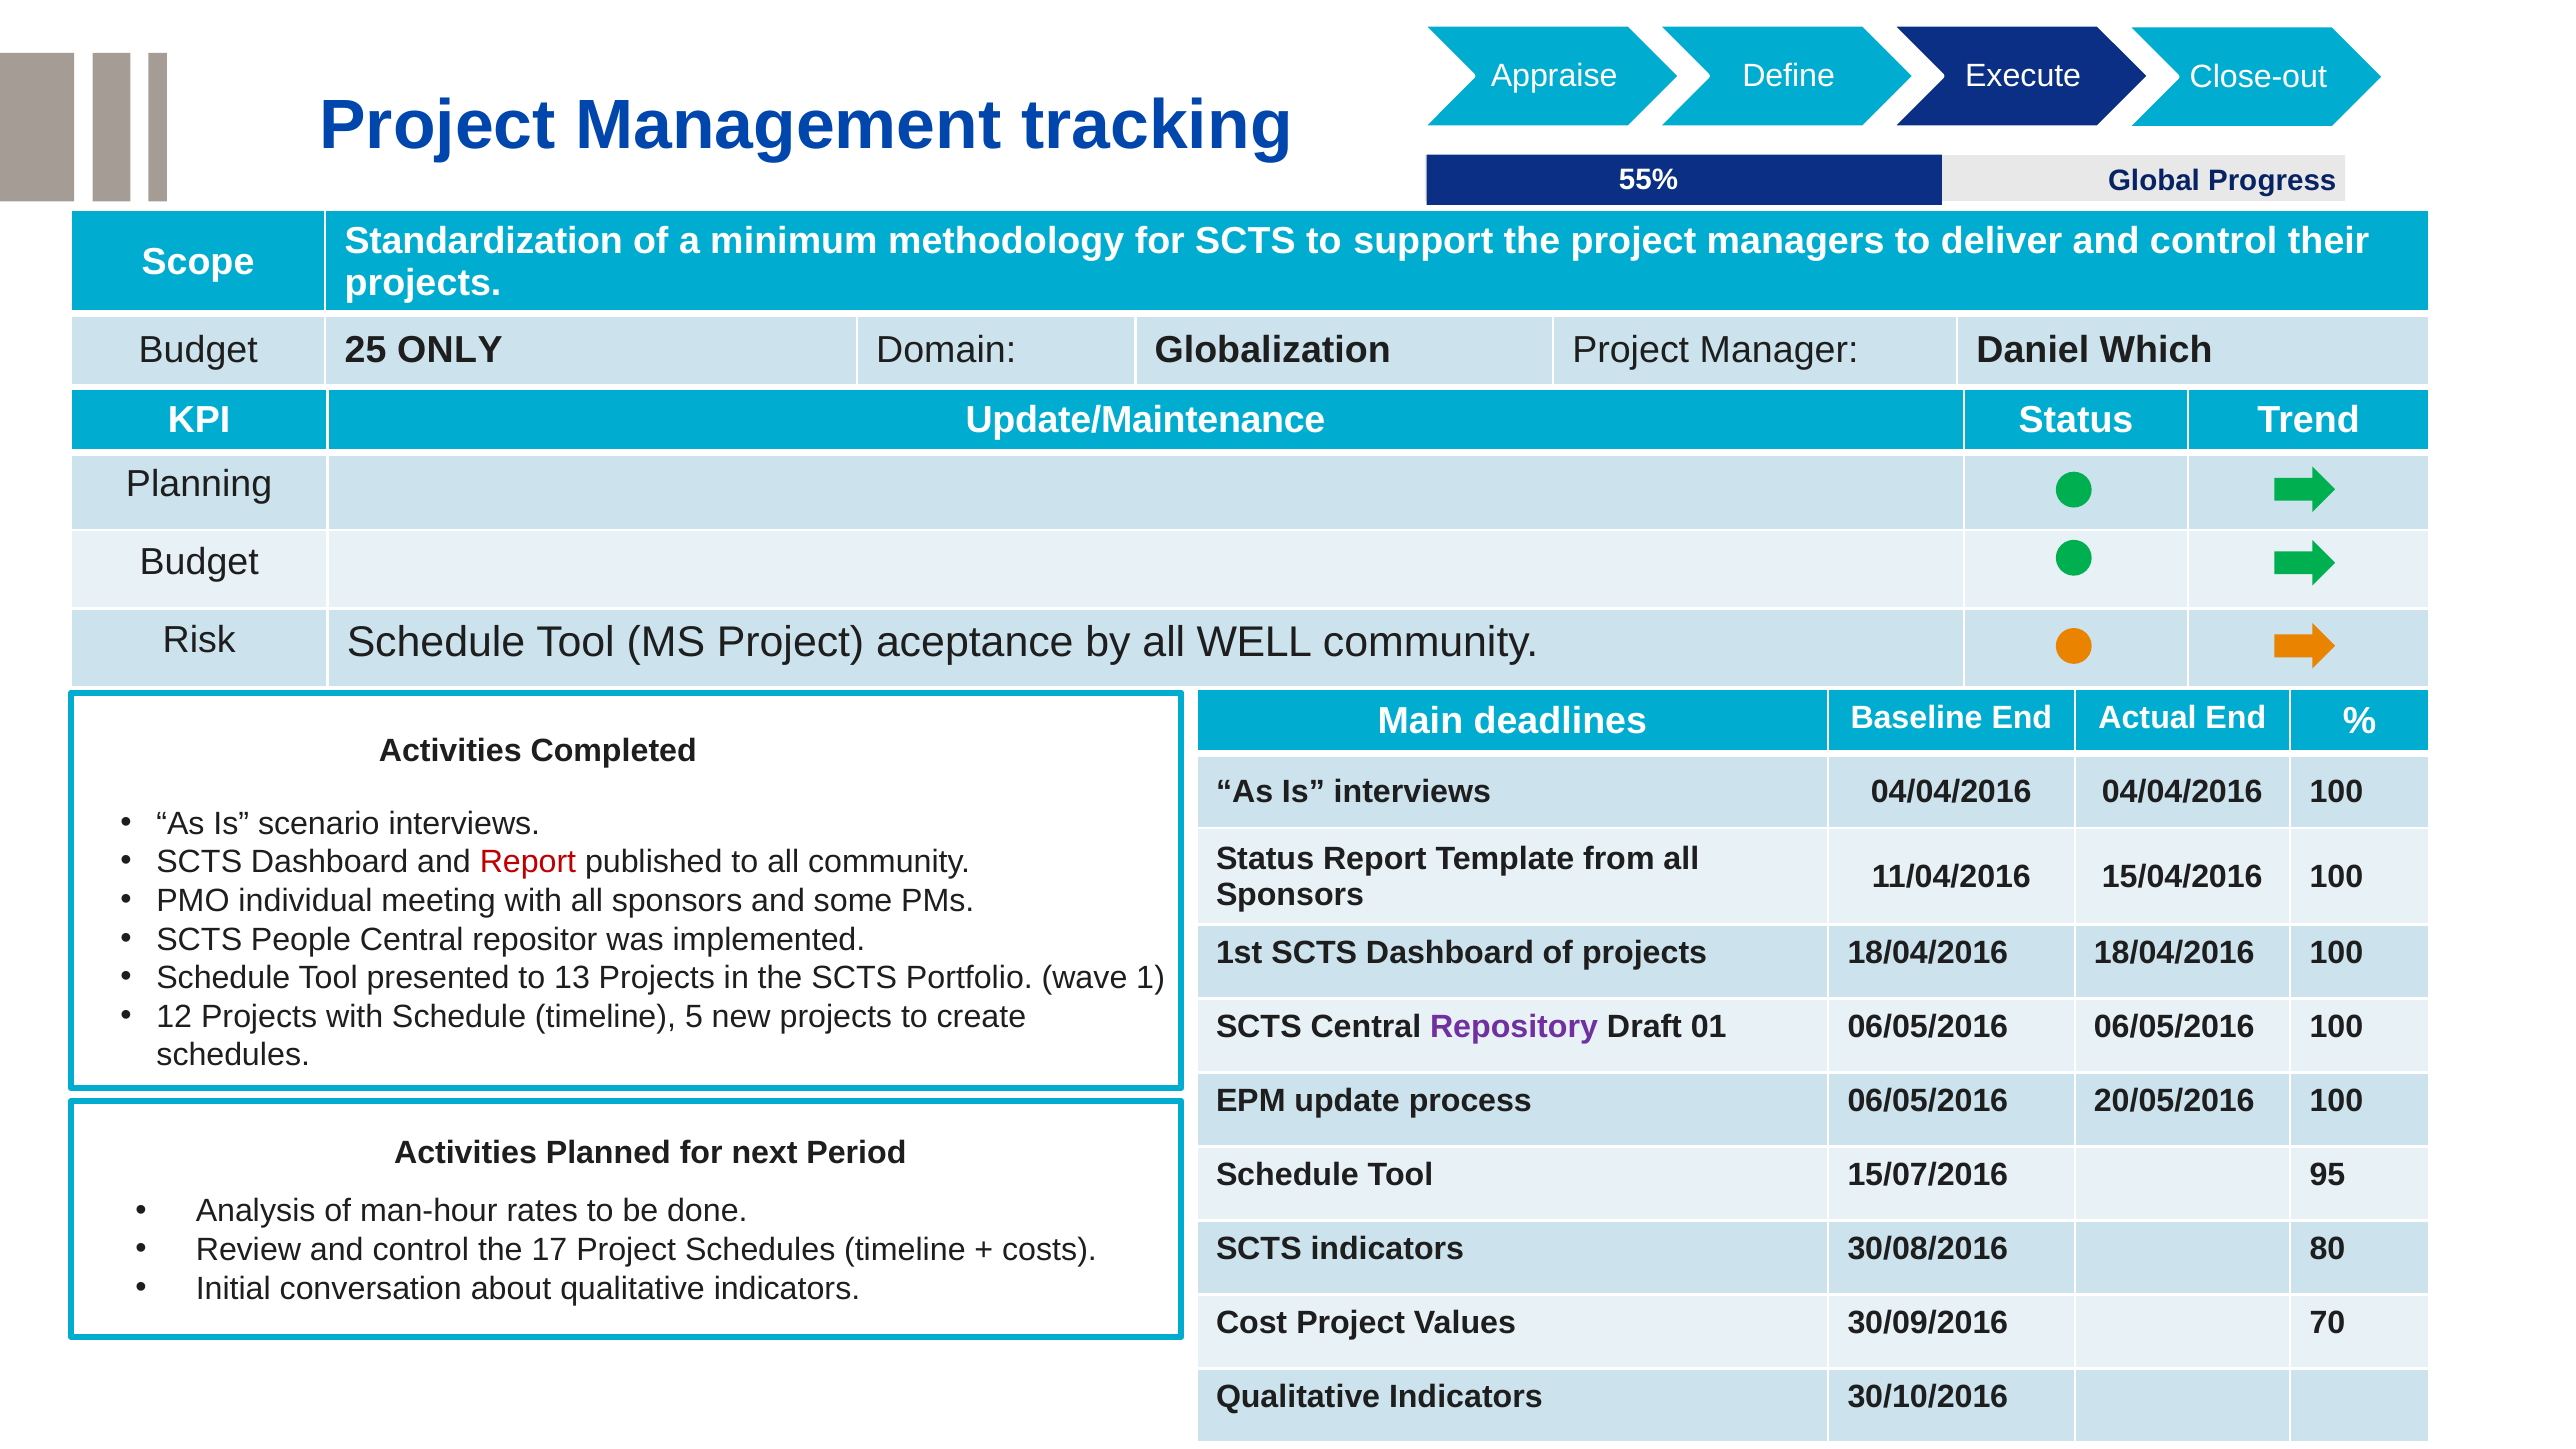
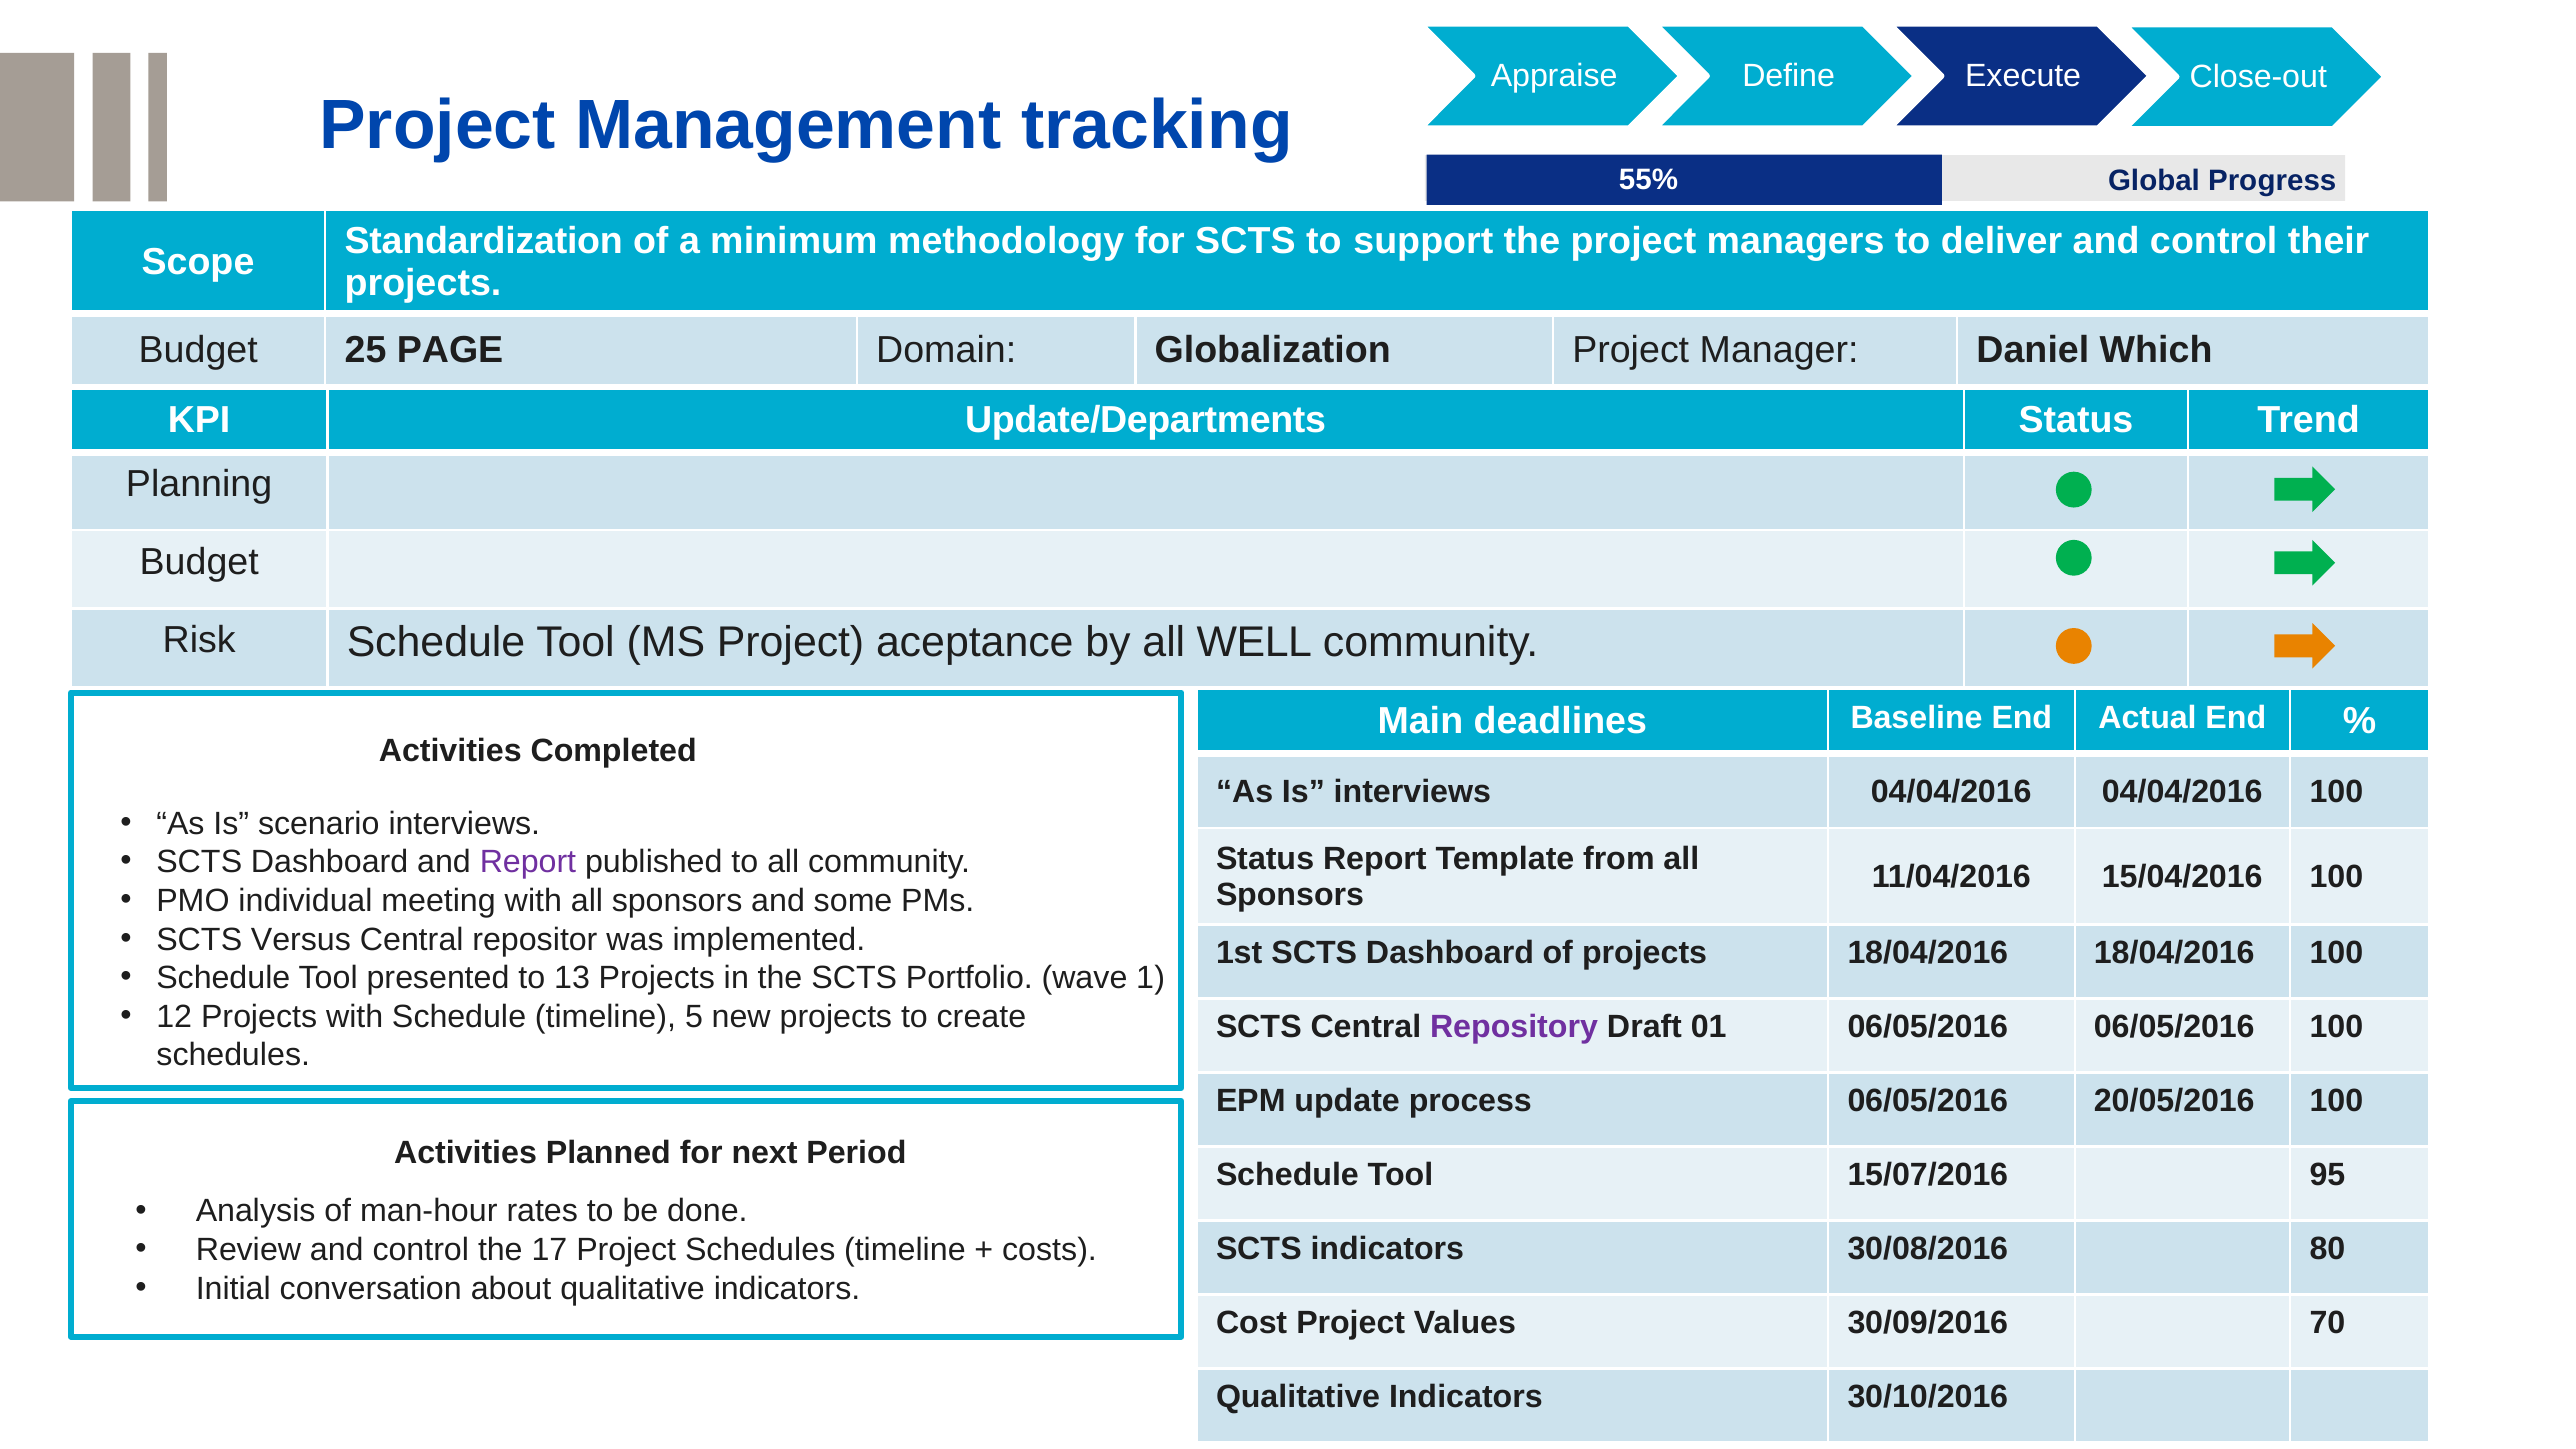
ONLY: ONLY -> PAGE (450, 350)
Update/Maintenance: Update/Maintenance -> Update/Departments (1145, 420)
Report colour: red -> purple (528, 862)
People: People -> Versus (301, 939)
